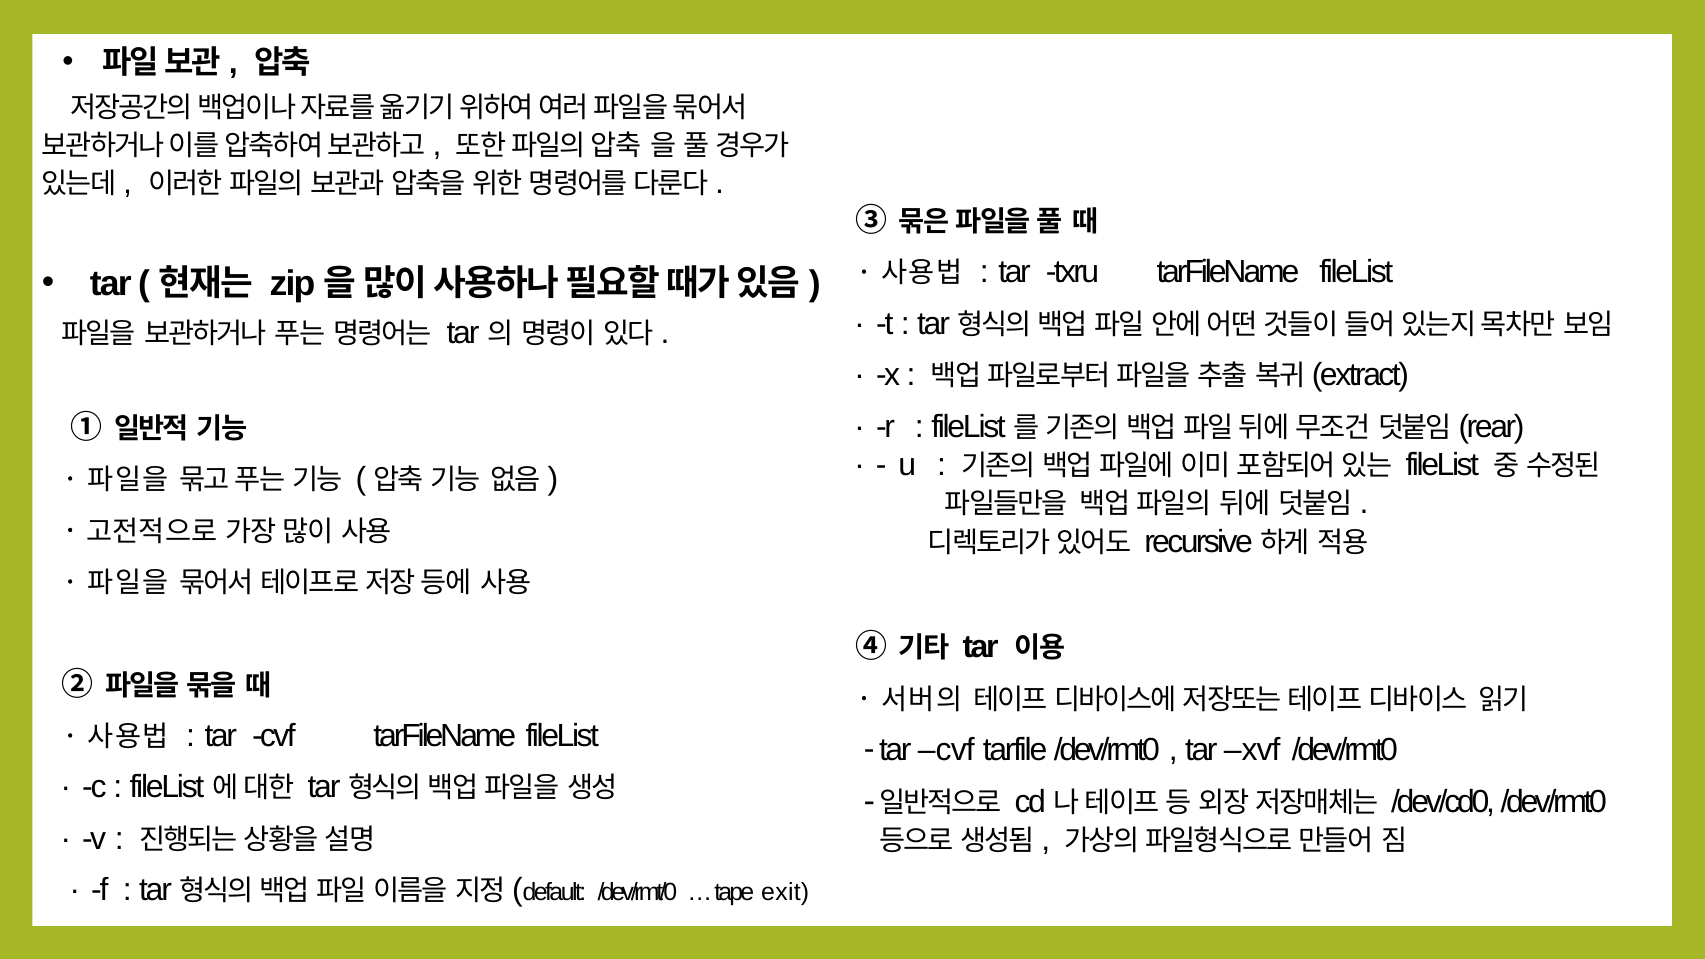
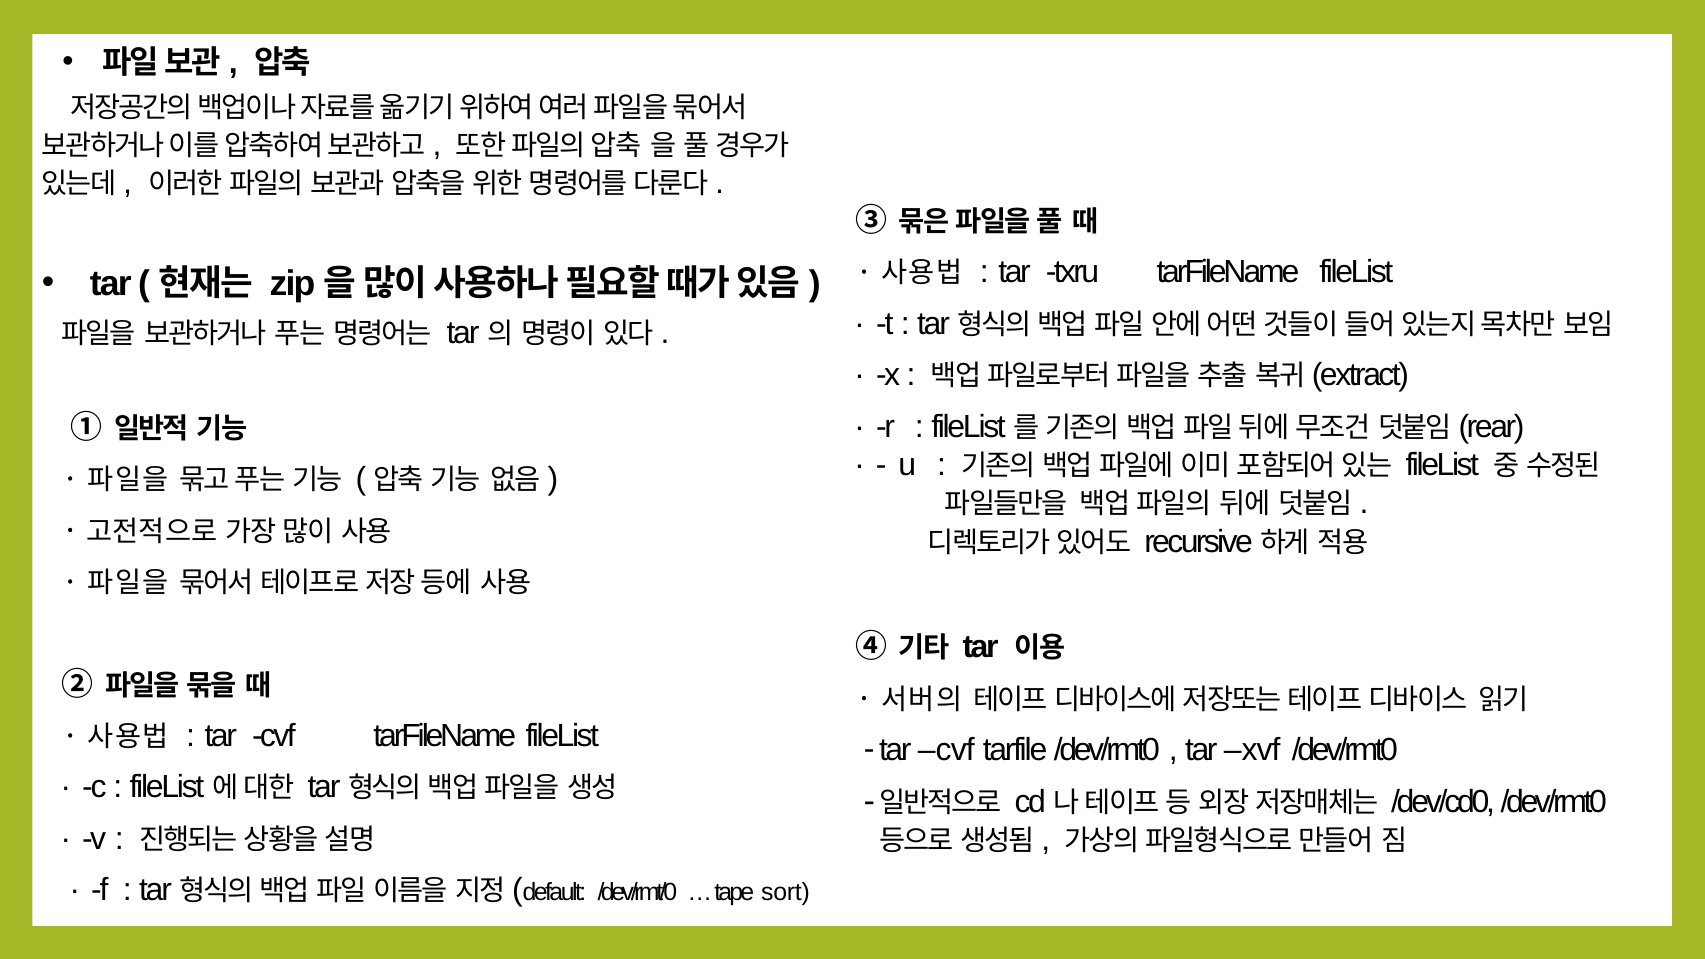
exit: exit -> sort (785, 893)
